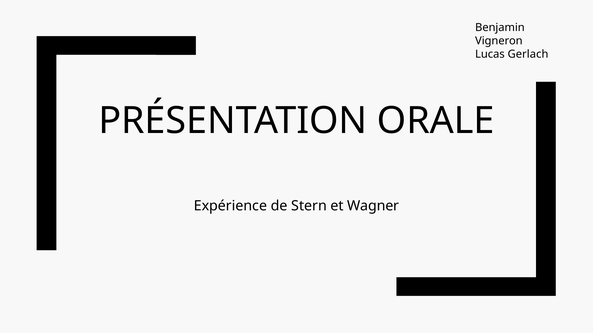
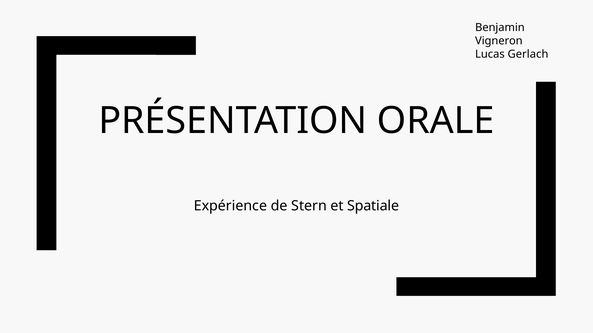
Wagner: Wagner -> Spatiale (373, 206)
